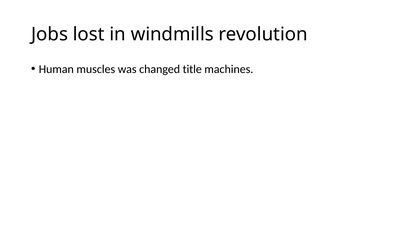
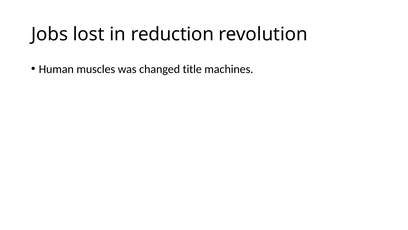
windmills: windmills -> reduction (172, 34)
